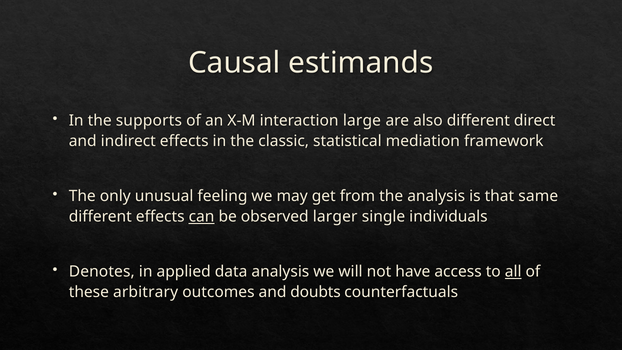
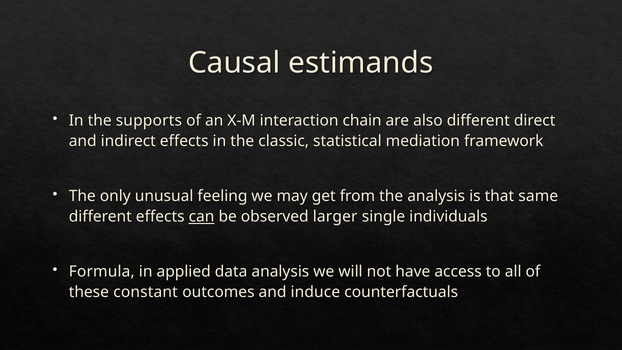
large: large -> chain (362, 121)
Denotes: Denotes -> Formula (102, 272)
all underline: present -> none (513, 272)
arbitrary: arbitrary -> constant (146, 292)
doubts: doubts -> induce (315, 292)
